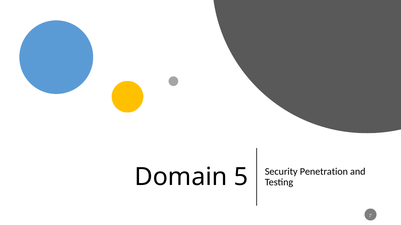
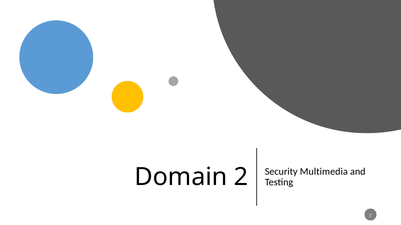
5: 5 -> 2 (241, 177)
Penetration: Penetration -> Multimedia (324, 172)
